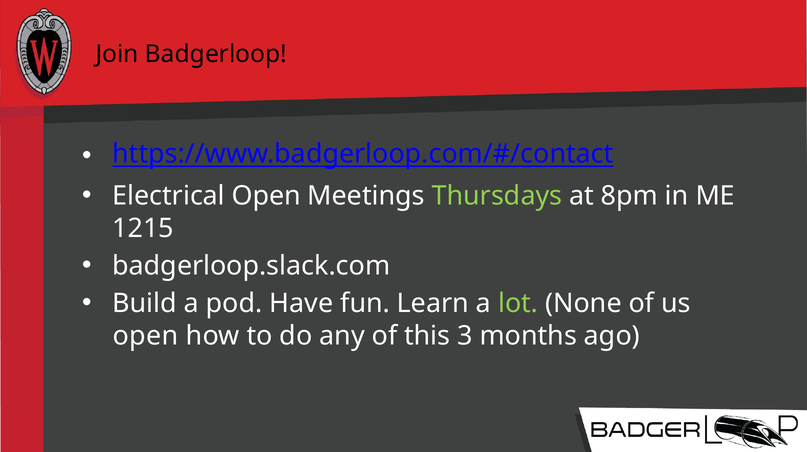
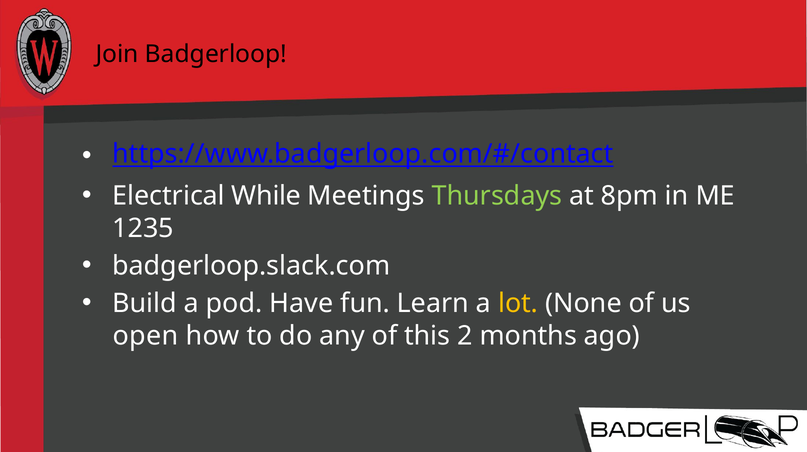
Electrical Open: Open -> While (266, 196)
1215: 1215 -> 1235 (143, 228)
lot colour: light green -> yellow (518, 304)
3: 3 -> 2 (465, 336)
